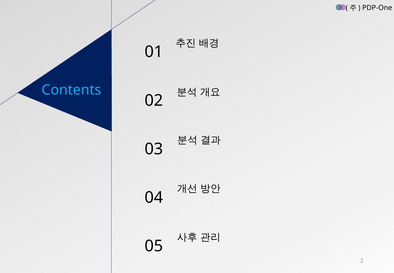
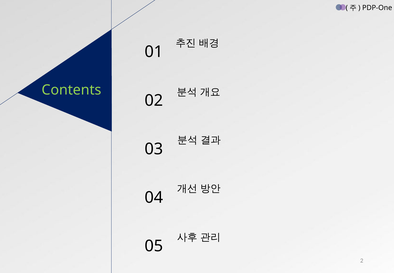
Contents colour: light blue -> light green (72, 90)
